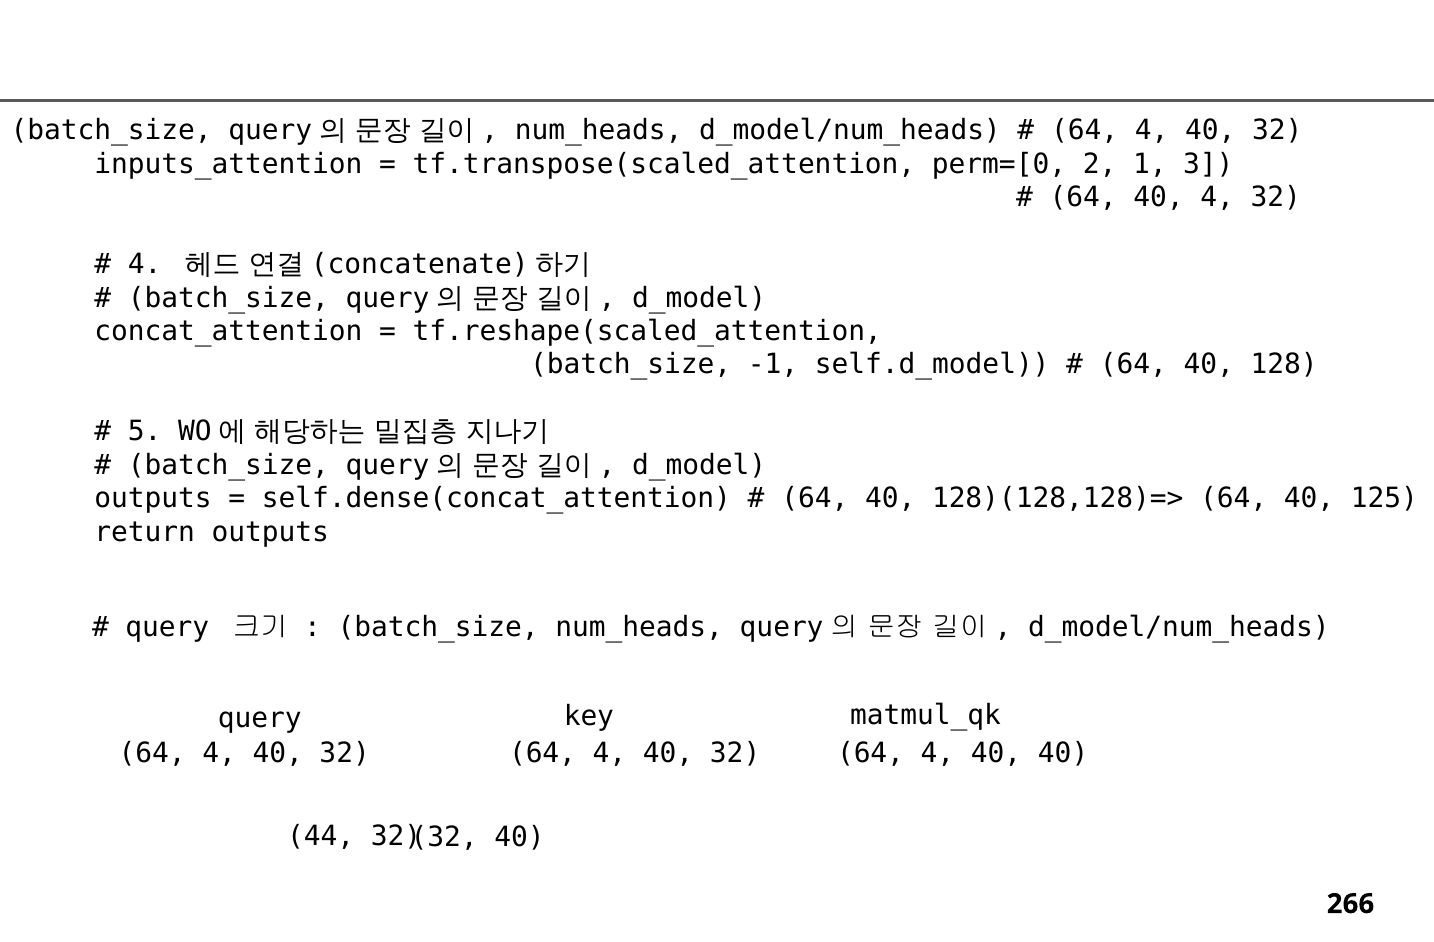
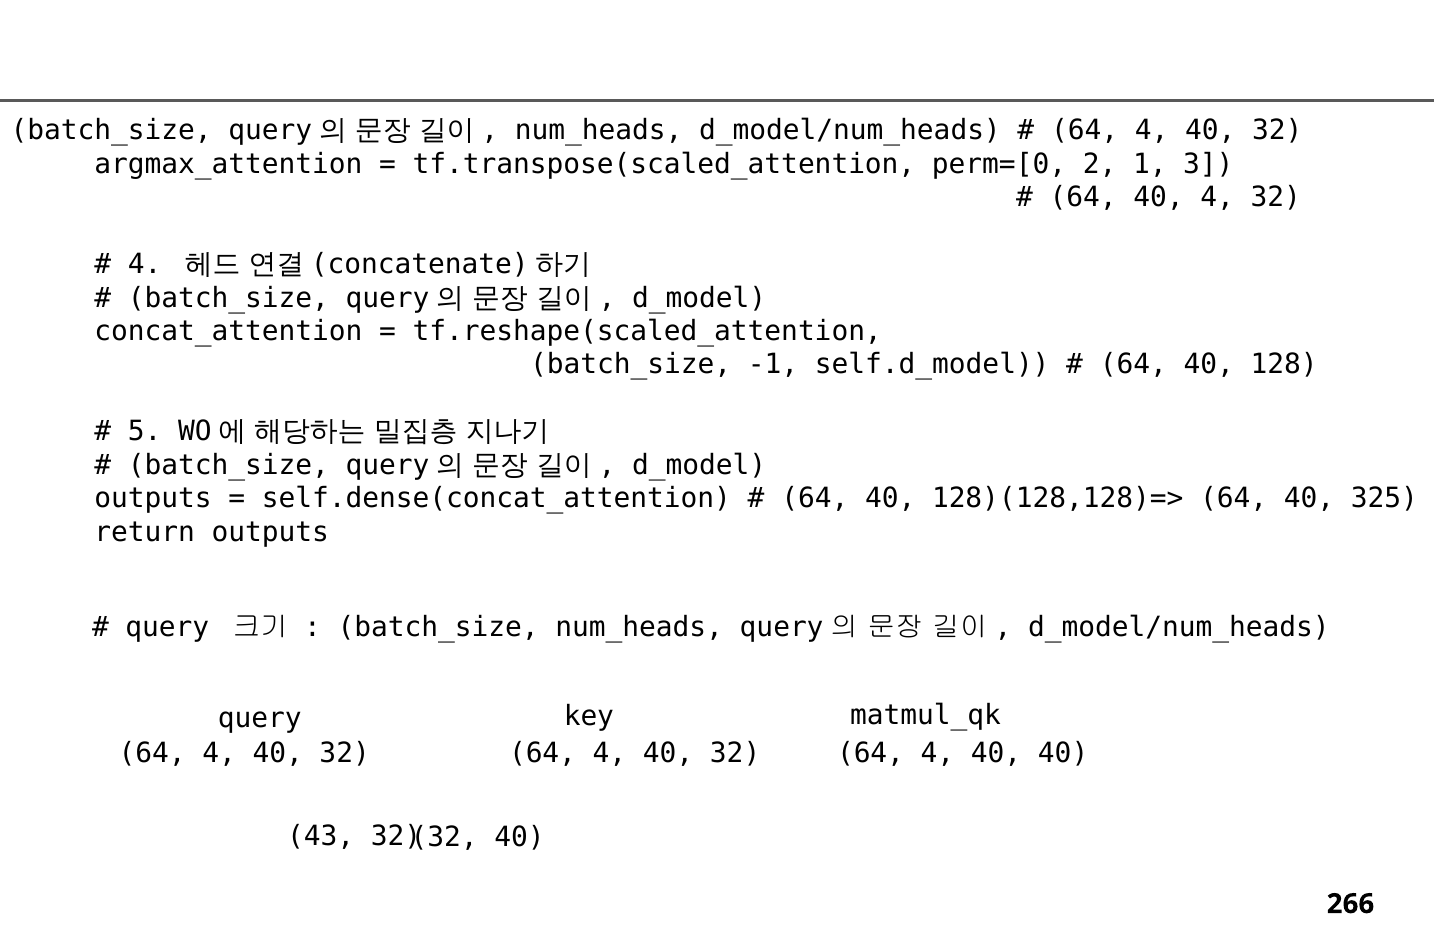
inputs_attention: inputs_attention -> argmax_attention (228, 164)
125: 125 -> 325 (1384, 499)
44: 44 -> 43 (321, 836)
